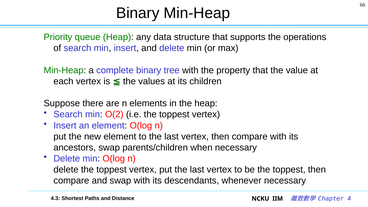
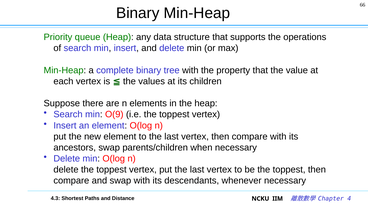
O(2: O(2 -> O(9 (114, 114)
